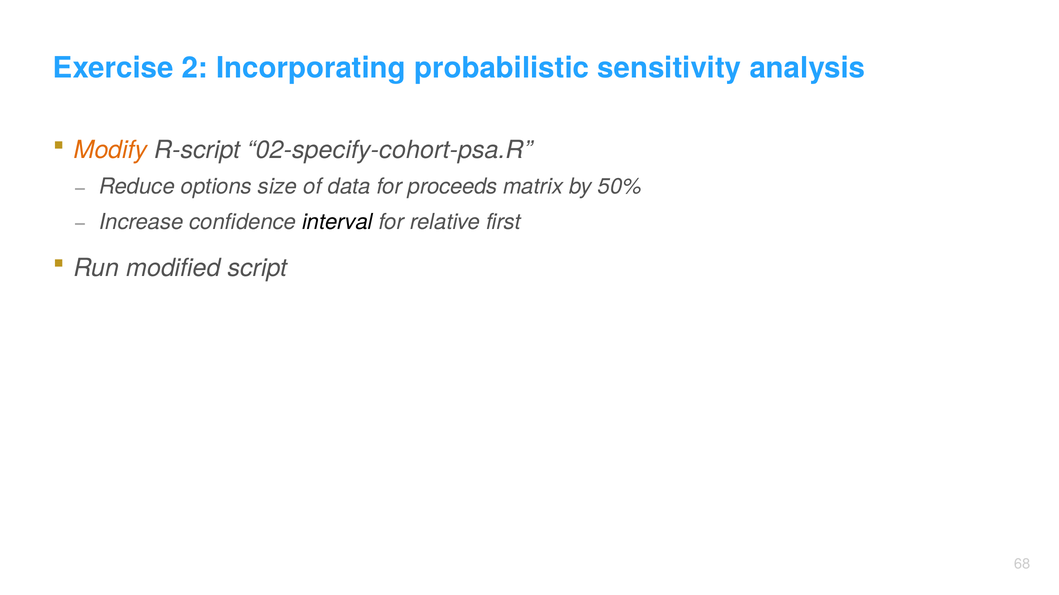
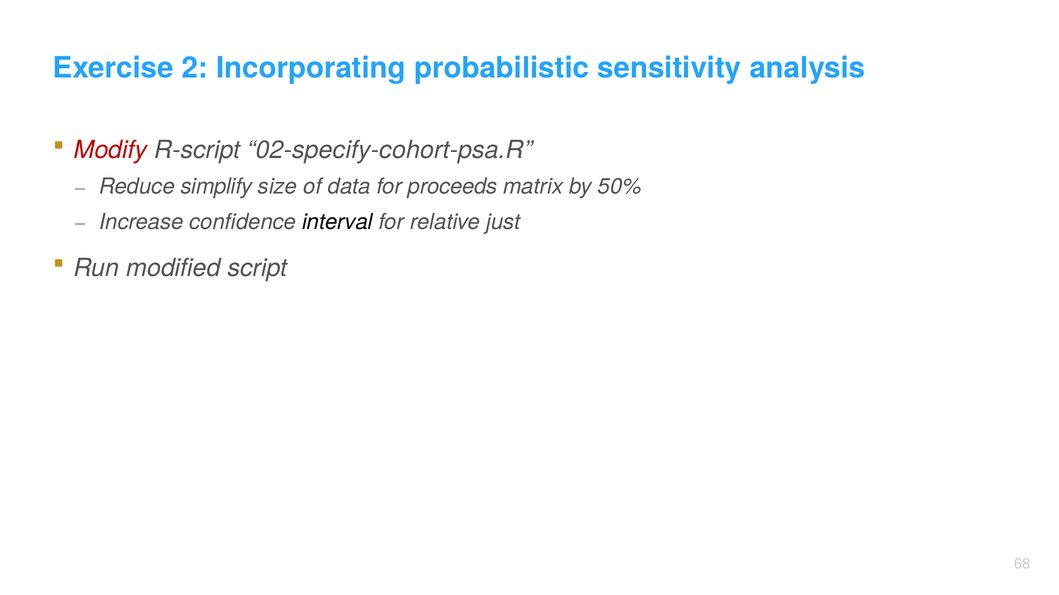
Modify colour: orange -> red (111, 150)
options: options -> simplify (217, 187)
first: first -> just (503, 222)
